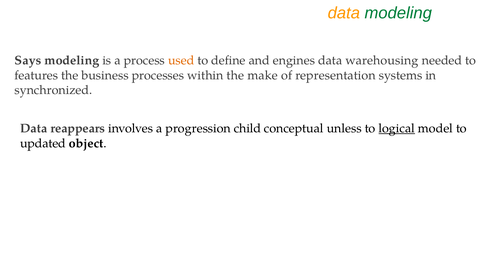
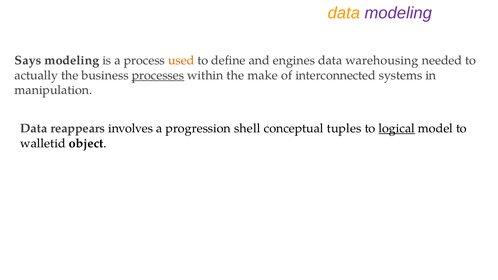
modeling colour: green -> purple (398, 13)
features: features -> actually (36, 75)
processes underline: none -> present (158, 75)
representation: representation -> interconnected (336, 75)
synchronized: synchronized -> manipulation (53, 90)
child: child -> shell (247, 128)
unless: unless -> tuples (344, 128)
updated: updated -> walletid (43, 143)
